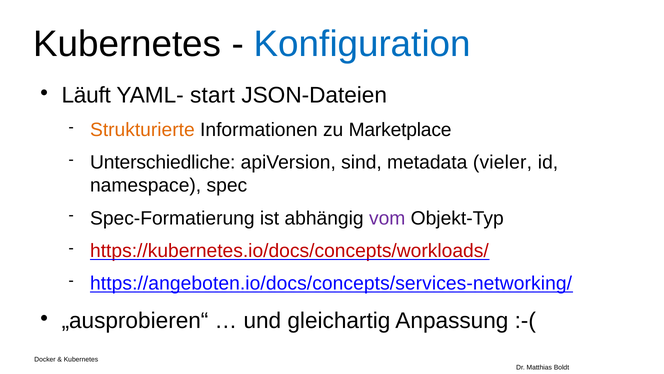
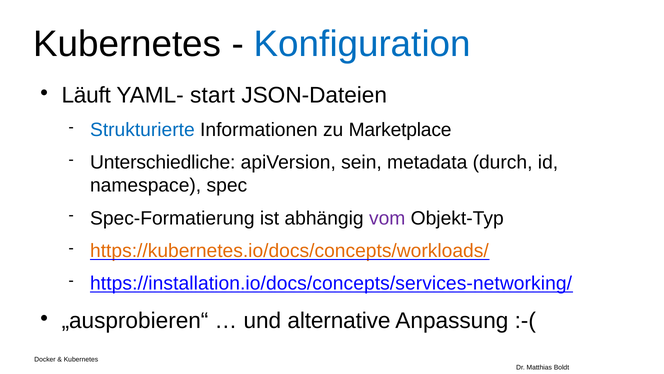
Strukturierte colour: orange -> blue (142, 130)
sind: sind -> sein (361, 162)
vieler: vieler -> durch (503, 162)
https://kubernetes.io/docs/concepts/workloads/ colour: red -> orange (289, 251)
https://angeboten.io/docs/concepts/services-networking/: https://angeboten.io/docs/concepts/services-networking/ -> https://installation.io/docs/concepts/services-networking/ (331, 283)
gleichartig: gleichartig -> alternative (339, 320)
